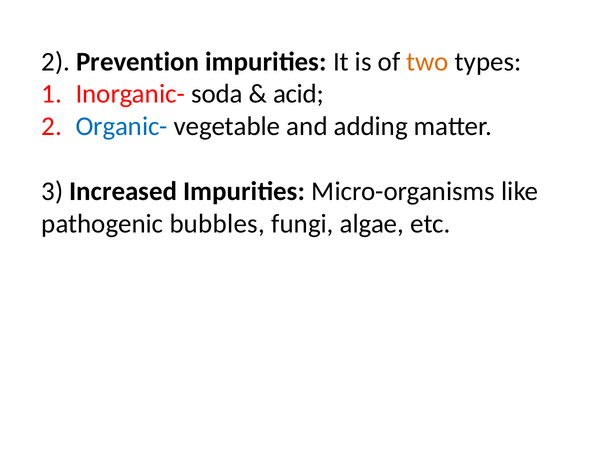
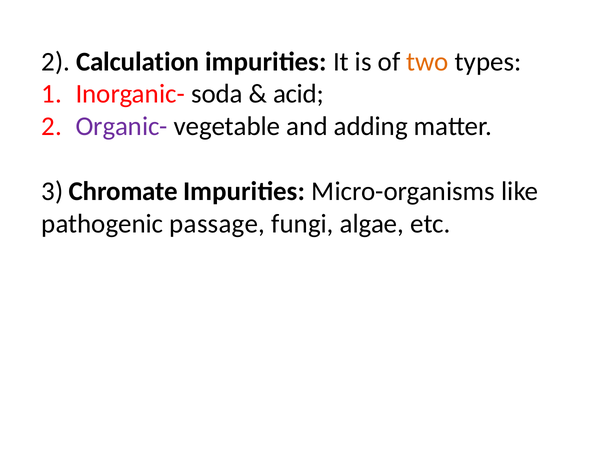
Prevention: Prevention -> Calculation (138, 61)
Organic- colour: blue -> purple (122, 126)
Increased: Increased -> Chromate (123, 191)
bubbles: bubbles -> passage (217, 223)
